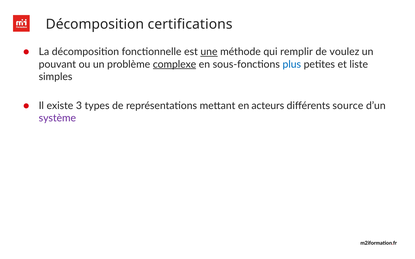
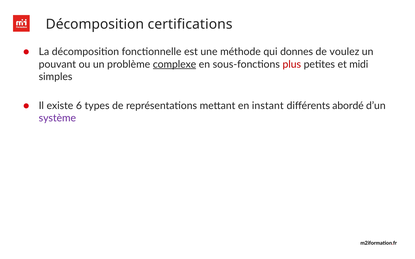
une underline: present -> none (209, 52)
remplir: remplir -> donnes (297, 52)
plus colour: blue -> red (292, 64)
liste: liste -> midi (359, 64)
3: 3 -> 6 (79, 106)
acteurs: acteurs -> instant (268, 106)
source: source -> abordé (348, 106)
